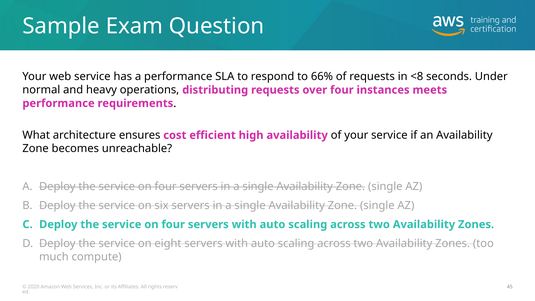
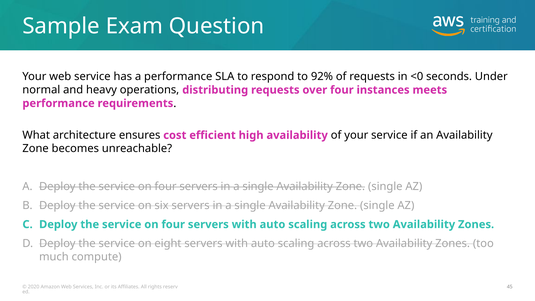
66%: 66% -> 92% (322, 77)
<8: <8 -> <0 (417, 77)
